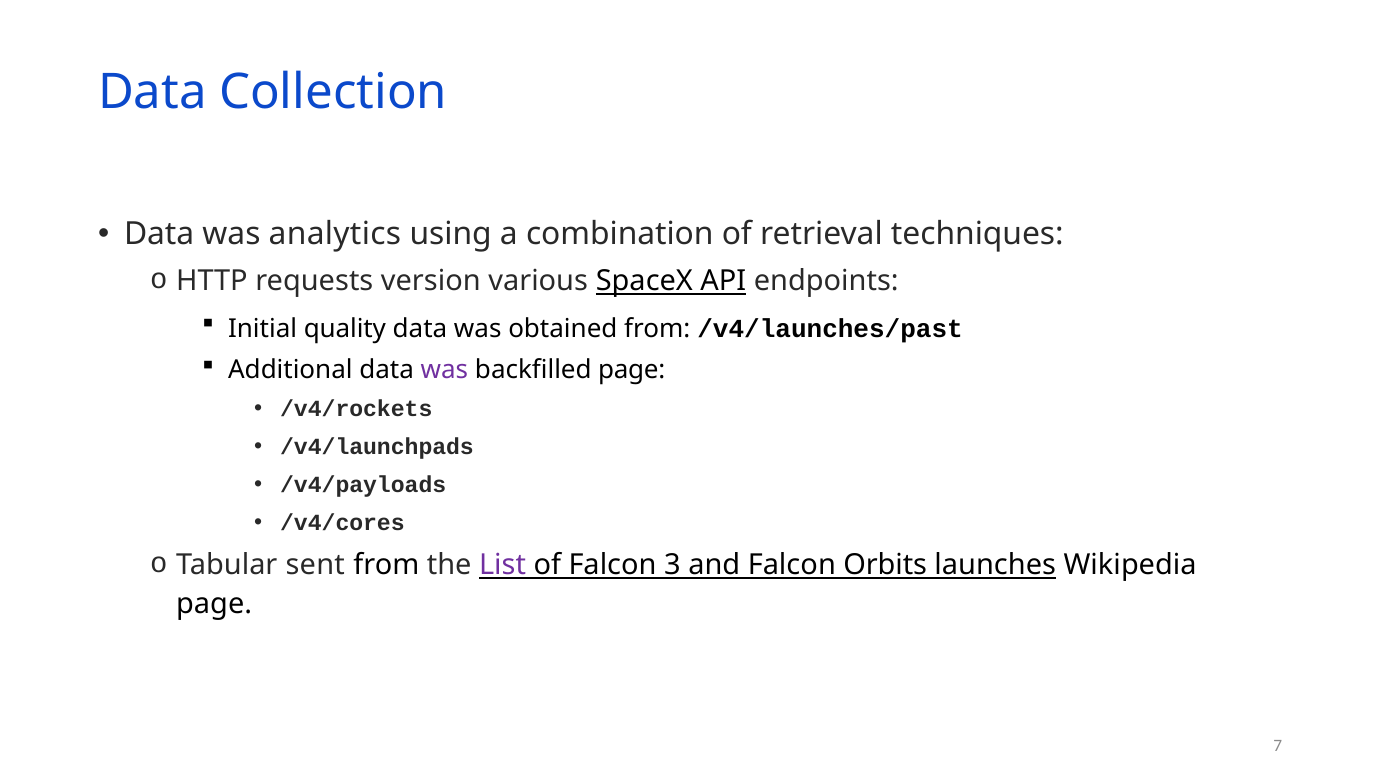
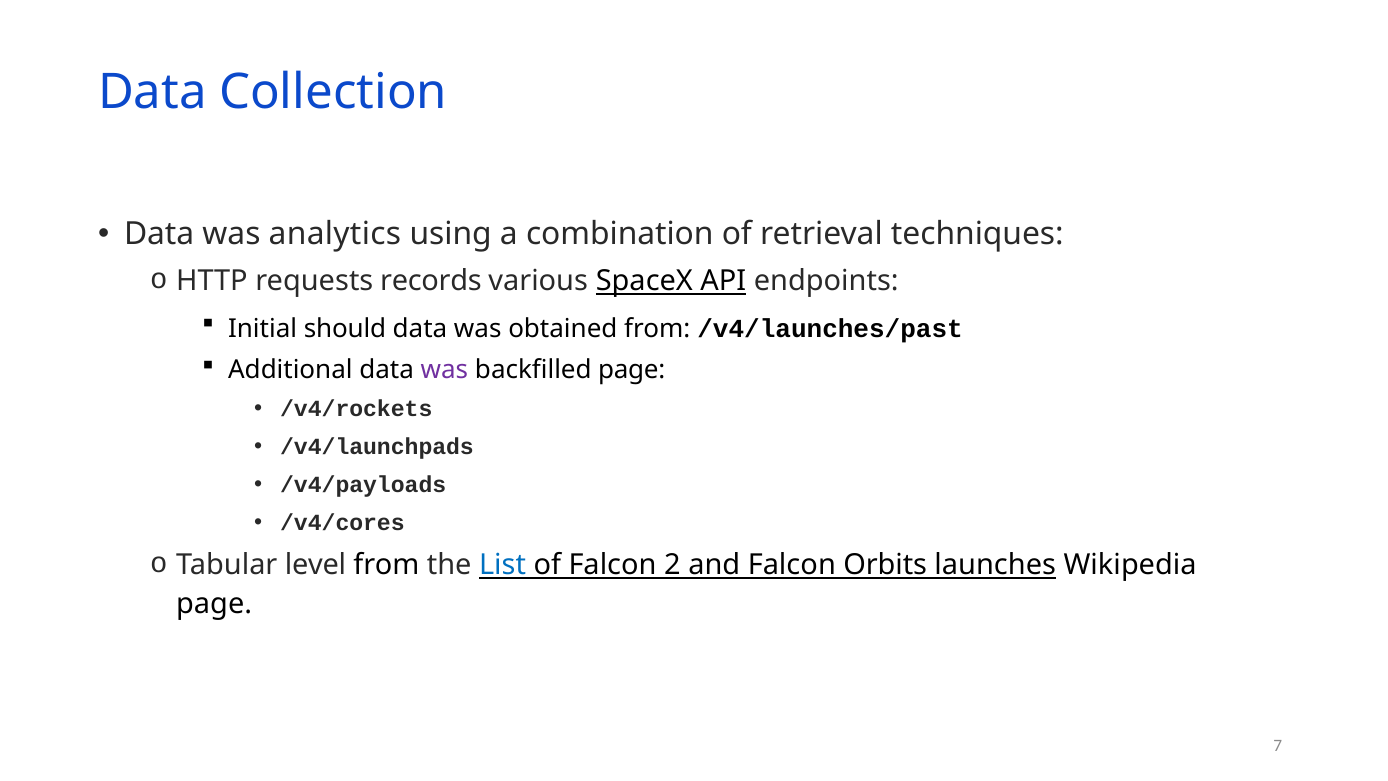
version: version -> records (431, 281)
quality: quality -> should (345, 328)
sent: sent -> level (316, 565)
List colour: purple -> blue (503, 565)
3: 3 -> 2 (672, 565)
